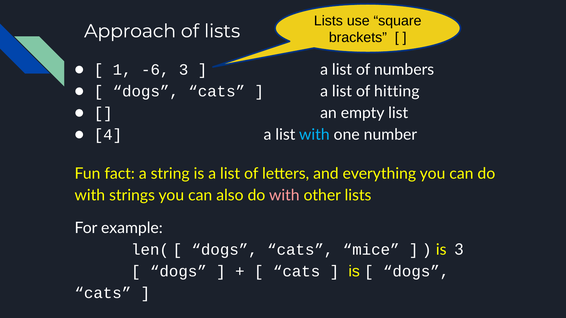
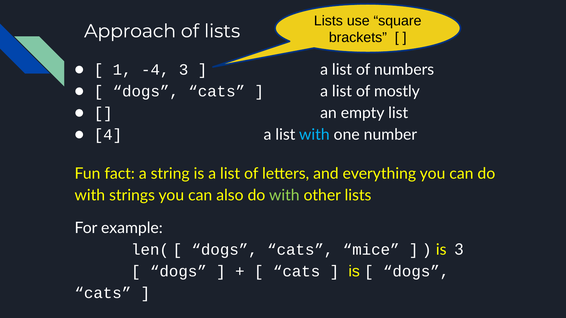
-6: -6 -> -4 (155, 70)
hitting: hitting -> mostly (397, 91)
with colour: pink -> light green (284, 196)
